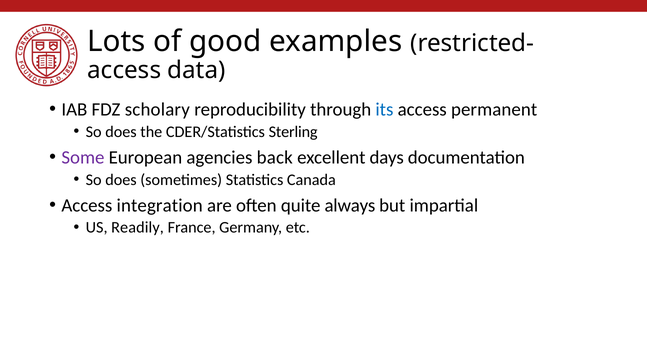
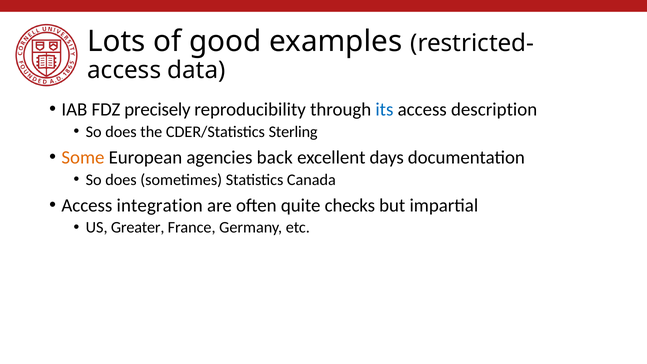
scholary: scholary -> precisely (157, 109)
permanent: permanent -> description (494, 109)
Some colour: purple -> orange (83, 157)
always: always -> checks (350, 205)
Readily: Readily -> Greater (138, 228)
